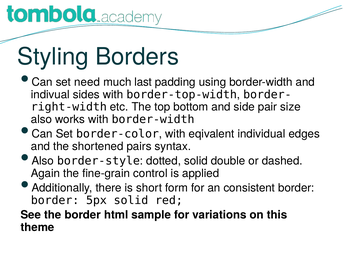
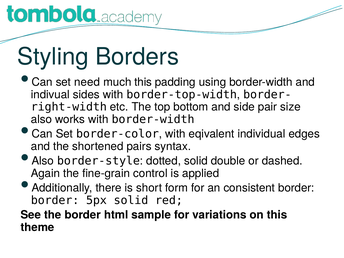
much last: last -> this (143, 82)
